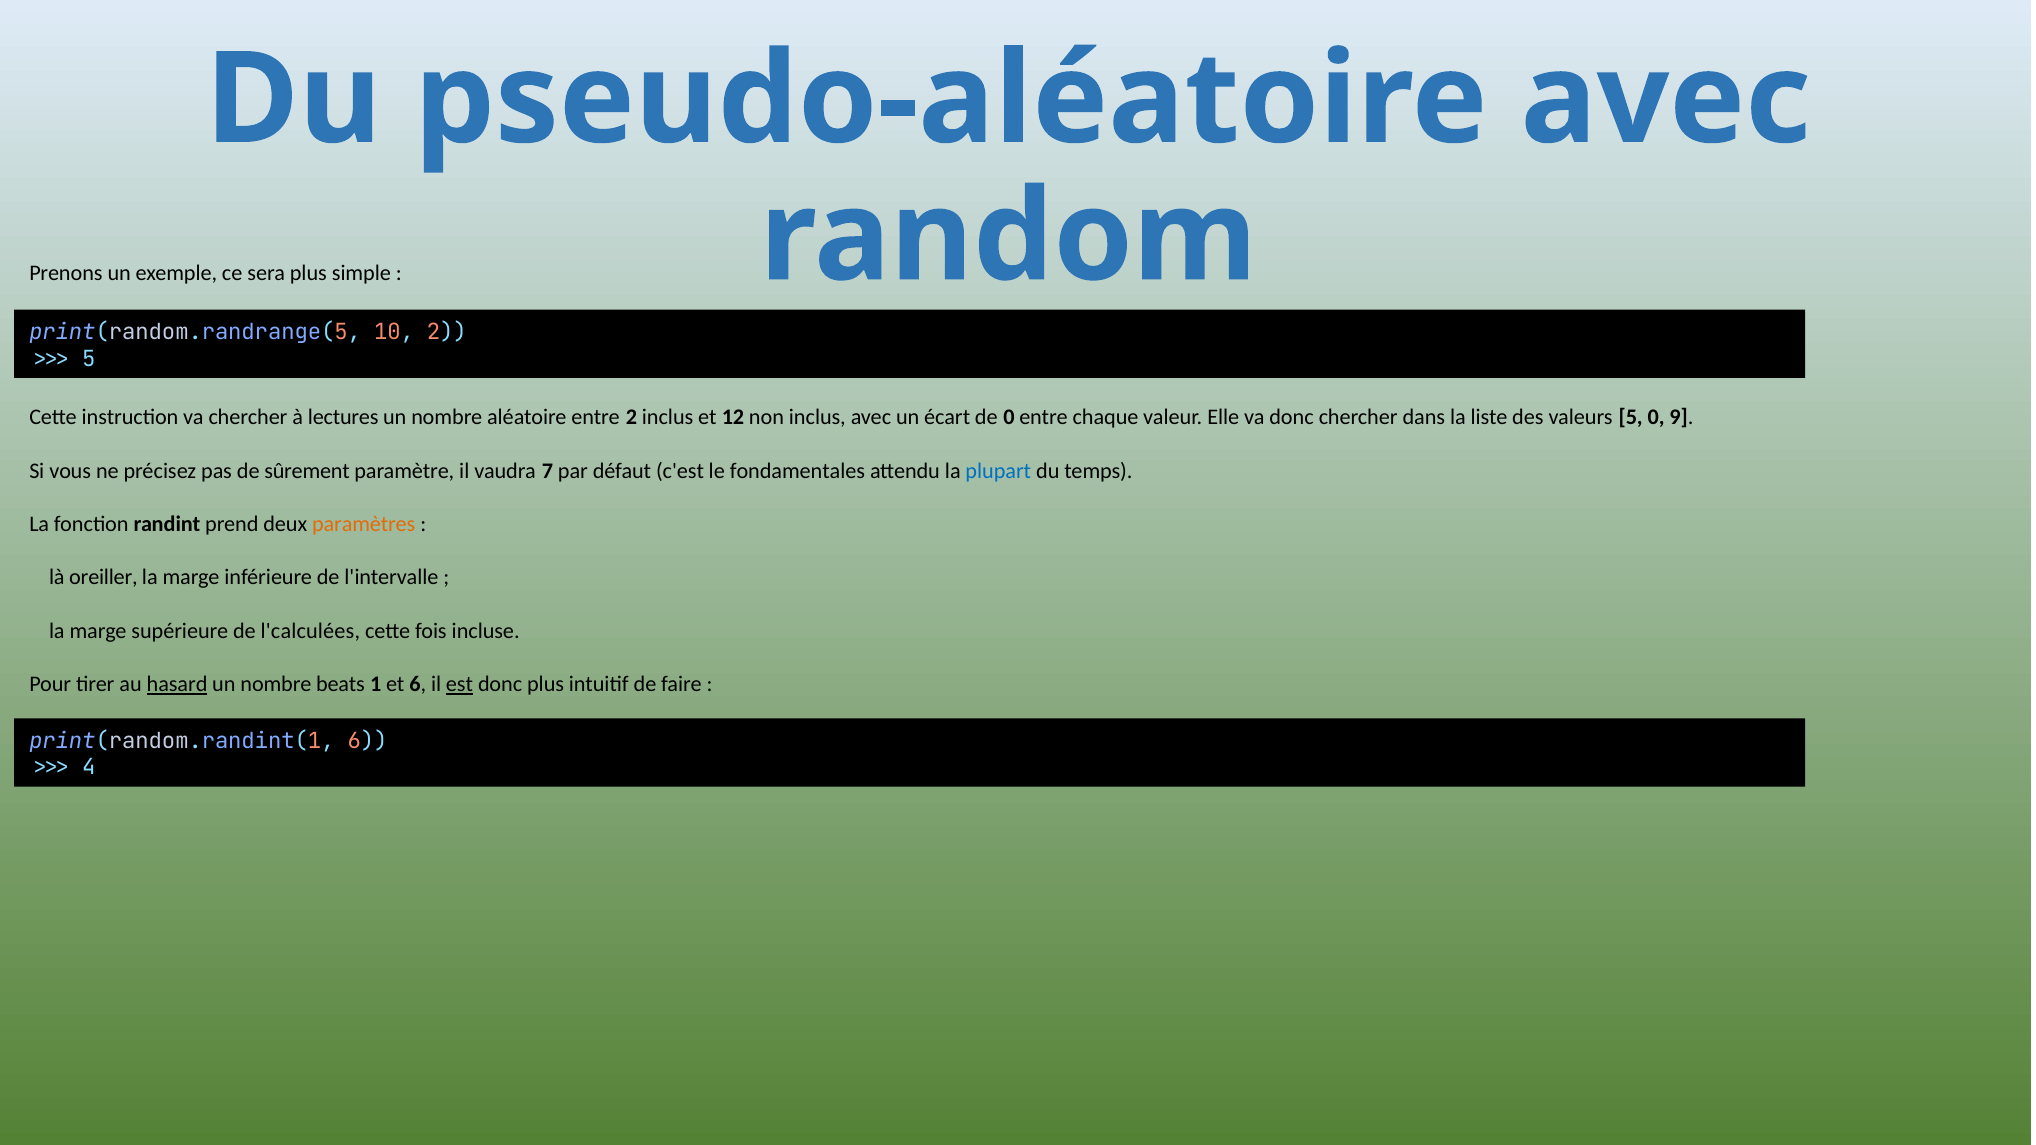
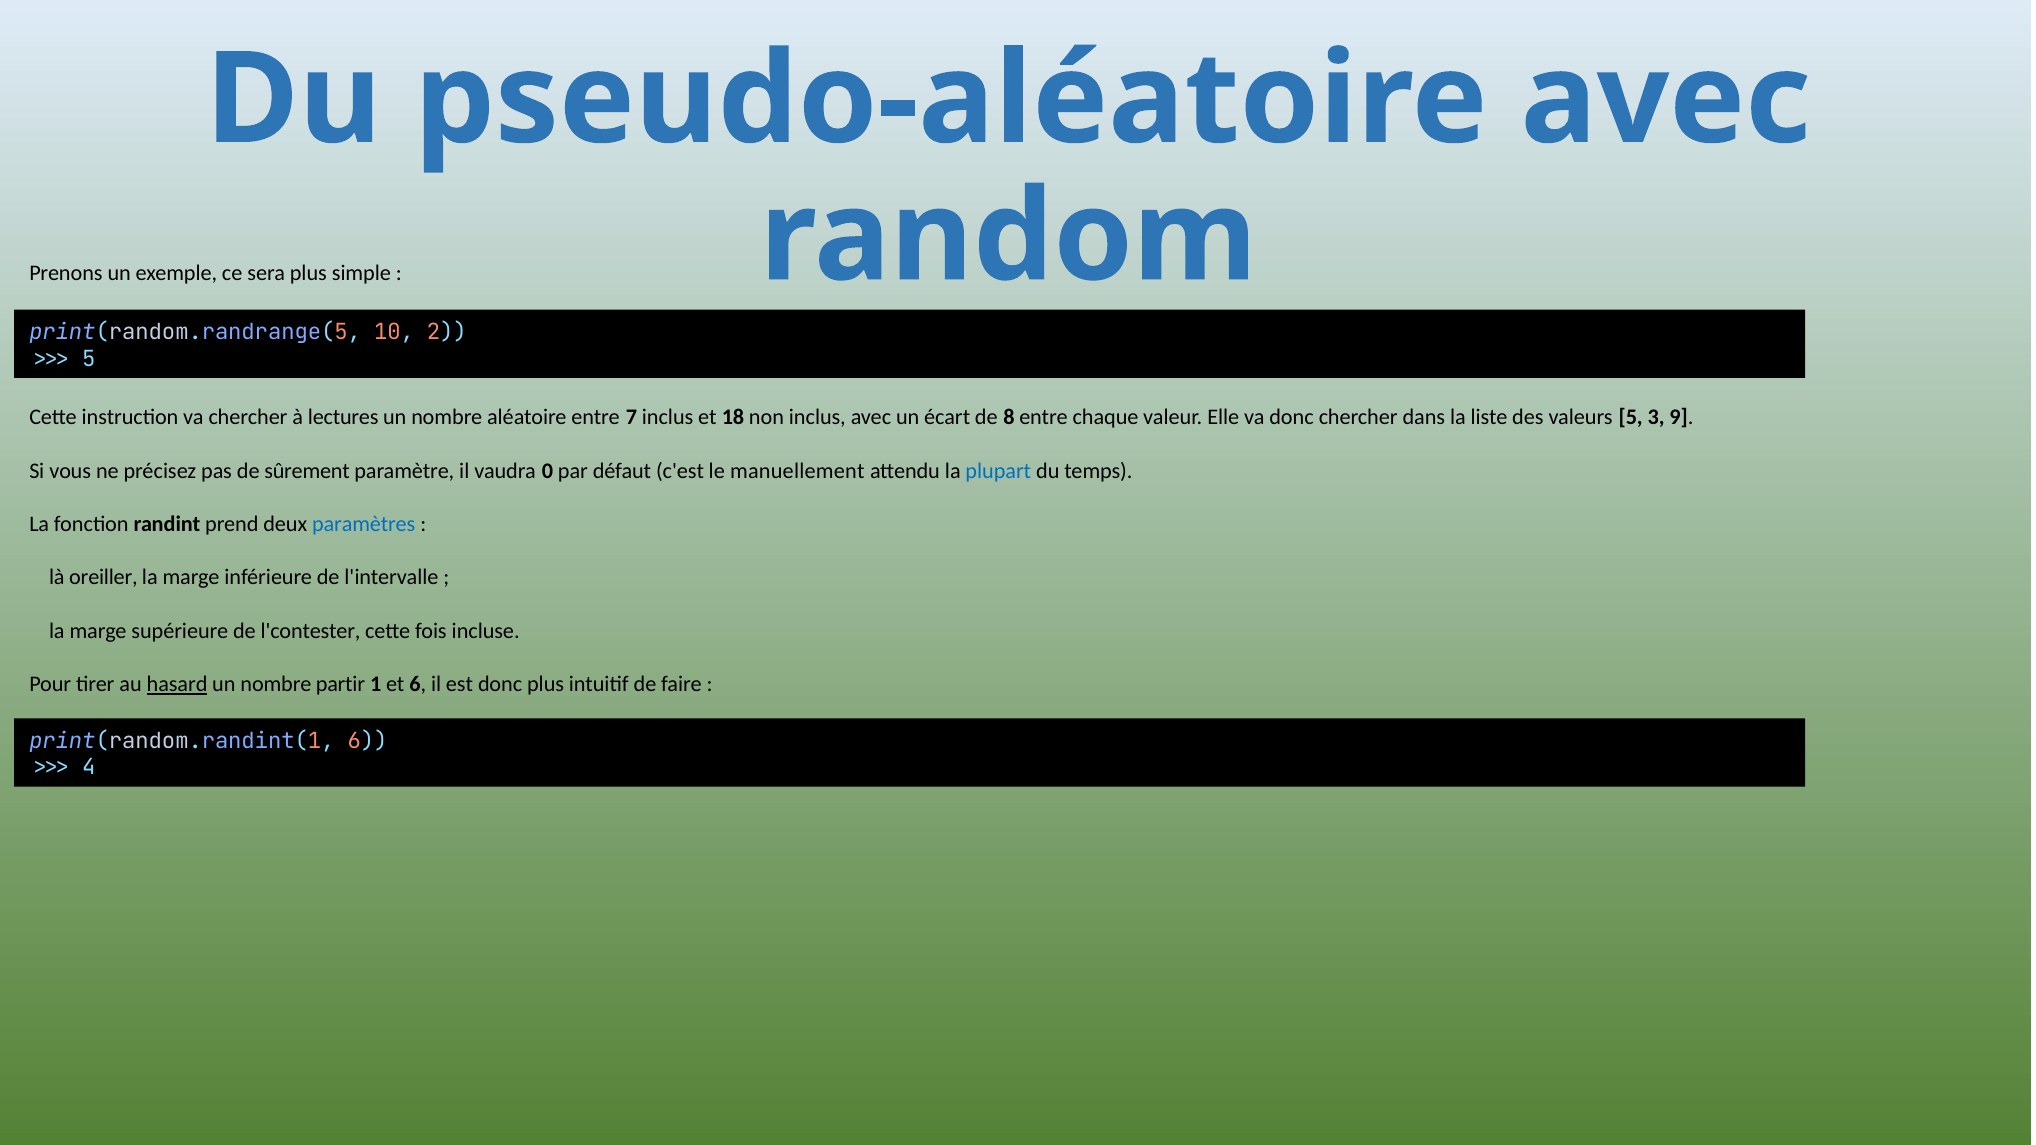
entre 2: 2 -> 7 (631, 418)
12: 12 -> 18 (733, 418)
de 0: 0 -> 8 (1009, 418)
5 0: 0 -> 3 (1656, 418)
7: 7 -> 0 (547, 471)
fondamentales: fondamentales -> manuellement (797, 471)
paramètres colour: orange -> blue (364, 524)
l'calculées: l'calculées -> l'contester (311, 631)
beats: beats -> partir (340, 684)
est underline: present -> none (460, 684)
